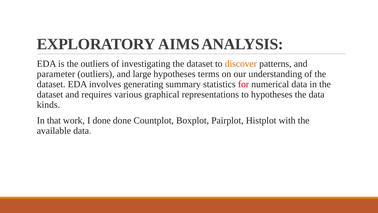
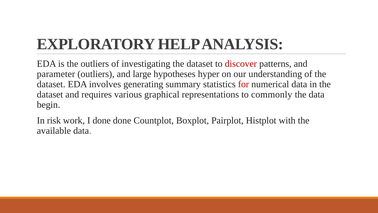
AIMS: AIMS -> HELP (179, 44)
discover colour: orange -> red (241, 64)
terms: terms -> hyper (209, 74)
to hypotheses: hypotheses -> commonly (272, 94)
kinds: kinds -> begin (49, 104)
that: that -> risk (54, 120)
